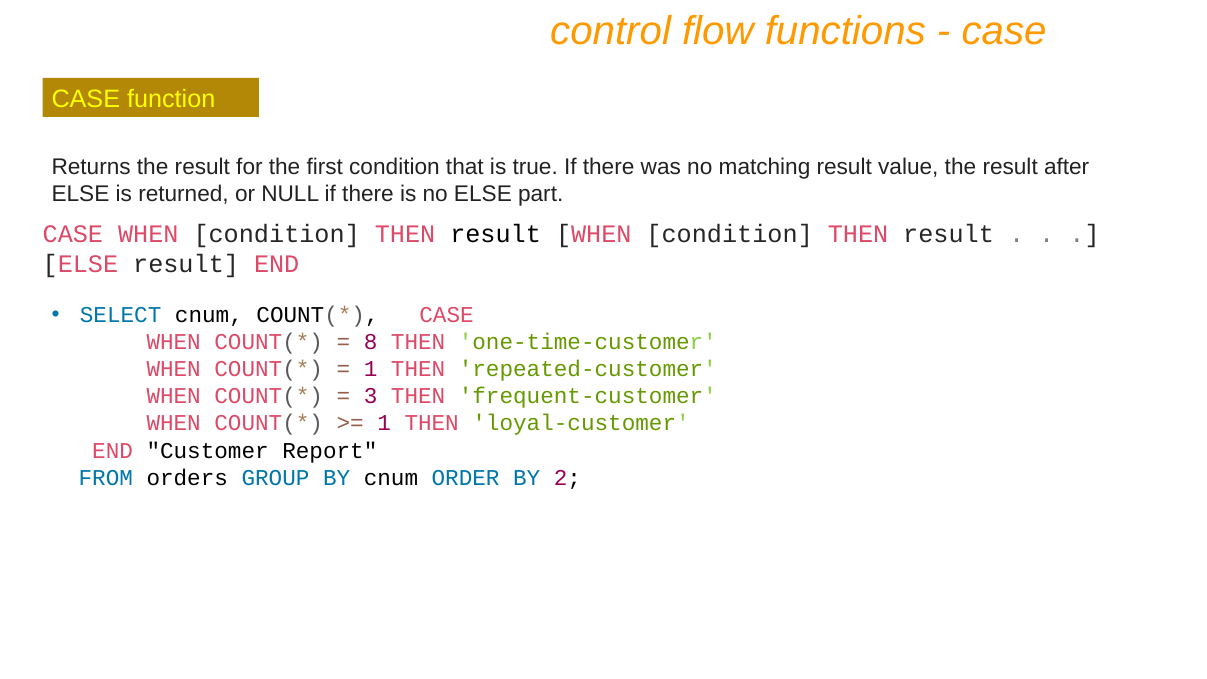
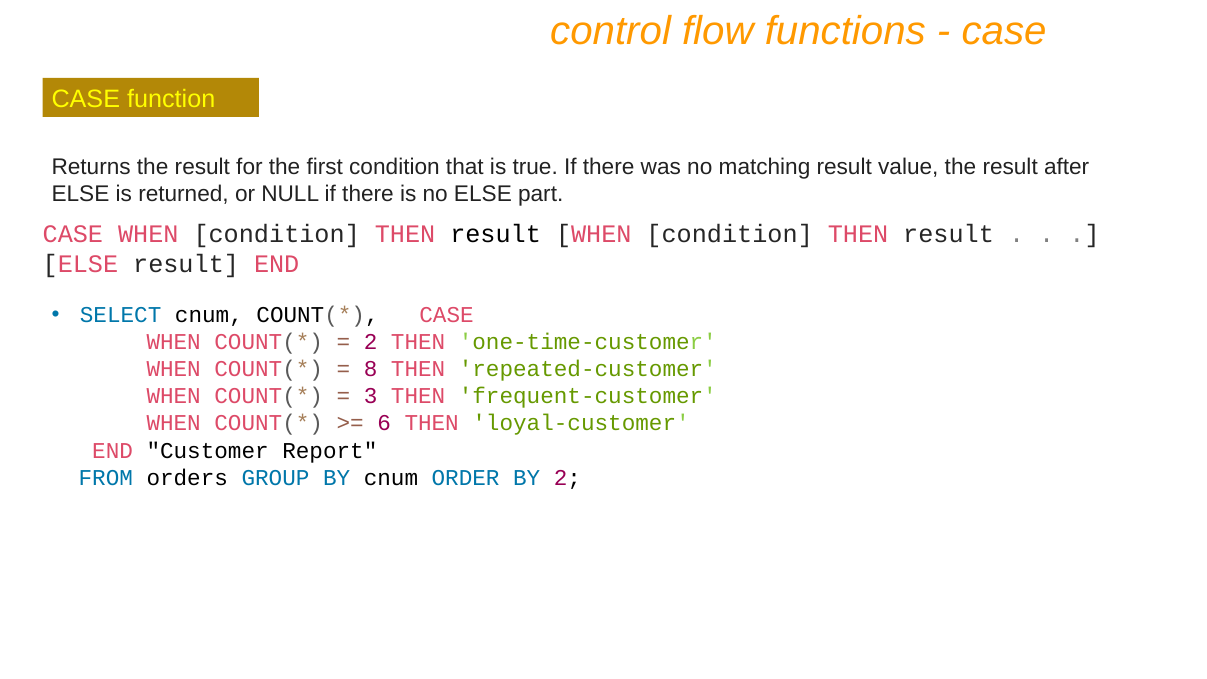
8: 8 -> 2 (371, 342)
1: 1 -> 8 (371, 369)
1: 1 -> 6 (384, 423)
